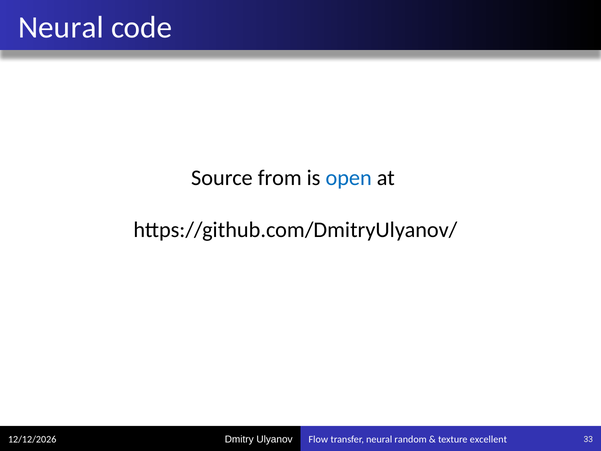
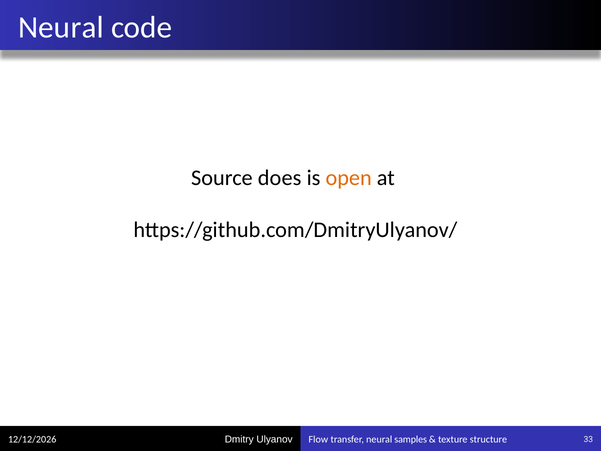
from: from -> does (280, 178)
open colour: blue -> orange (349, 178)
random: random -> samples (411, 439)
excellent: excellent -> structure (488, 439)
